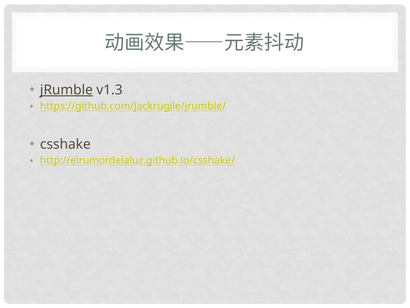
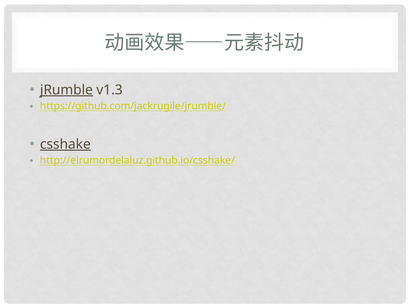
csshake underline: none -> present (65, 144)
